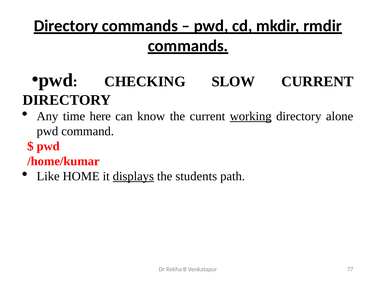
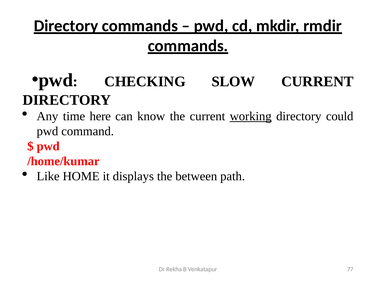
alone: alone -> could (340, 116)
displays underline: present -> none (133, 176)
students: students -> between (196, 176)
